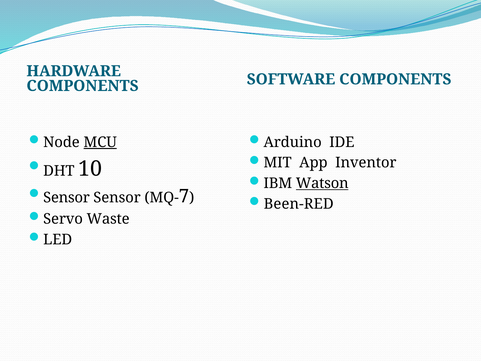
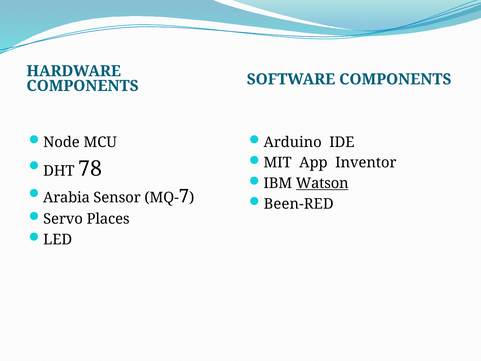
MCU underline: present -> none (100, 142)
10: 10 -> 78 (90, 169)
Sensor: Sensor -> Arabia (66, 197)
Waste: Waste -> Places (108, 219)
